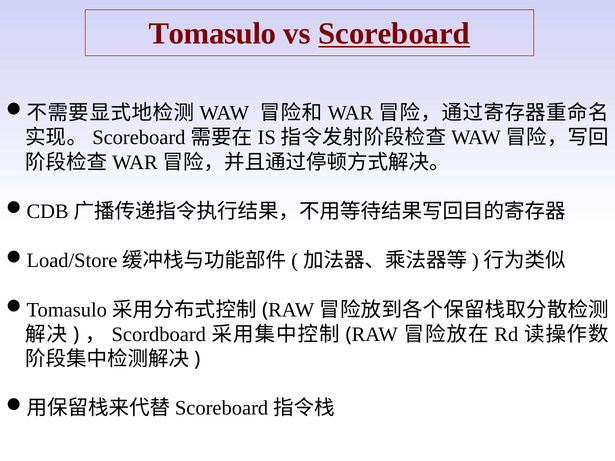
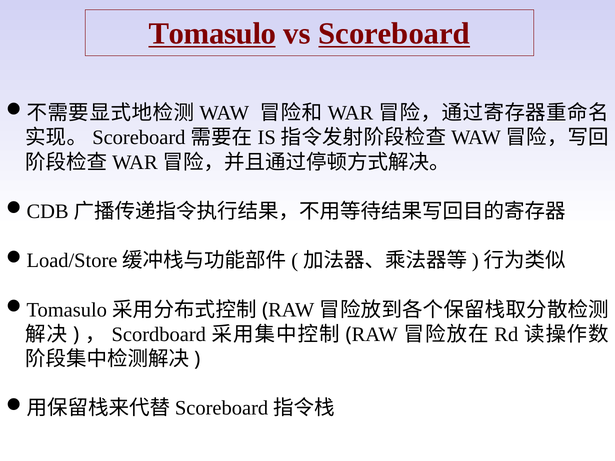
Tomasulo underline: none -> present (212, 34)
